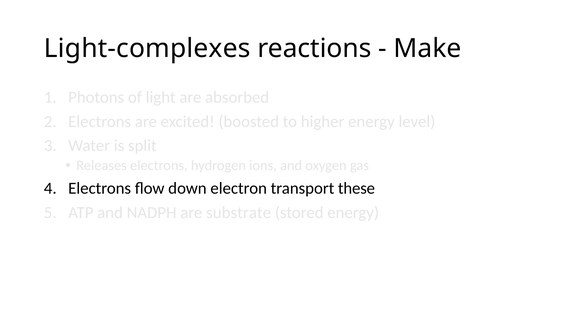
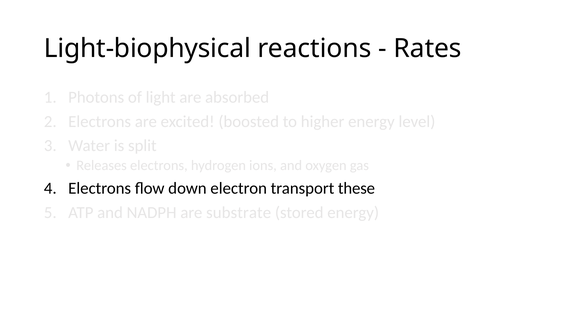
Light-complexes: Light-complexes -> Light-biophysical (147, 48)
Make: Make -> Rates (428, 48)
